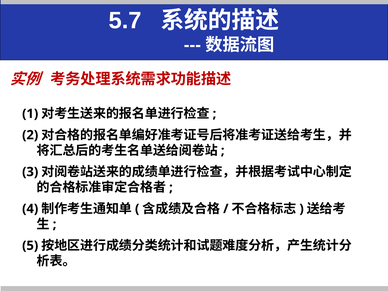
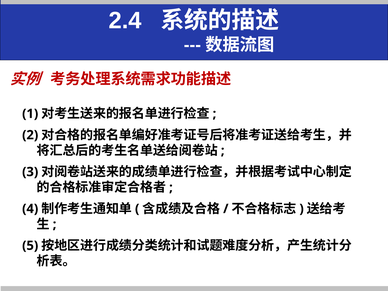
5.7: 5.7 -> 2.4 (125, 21)
